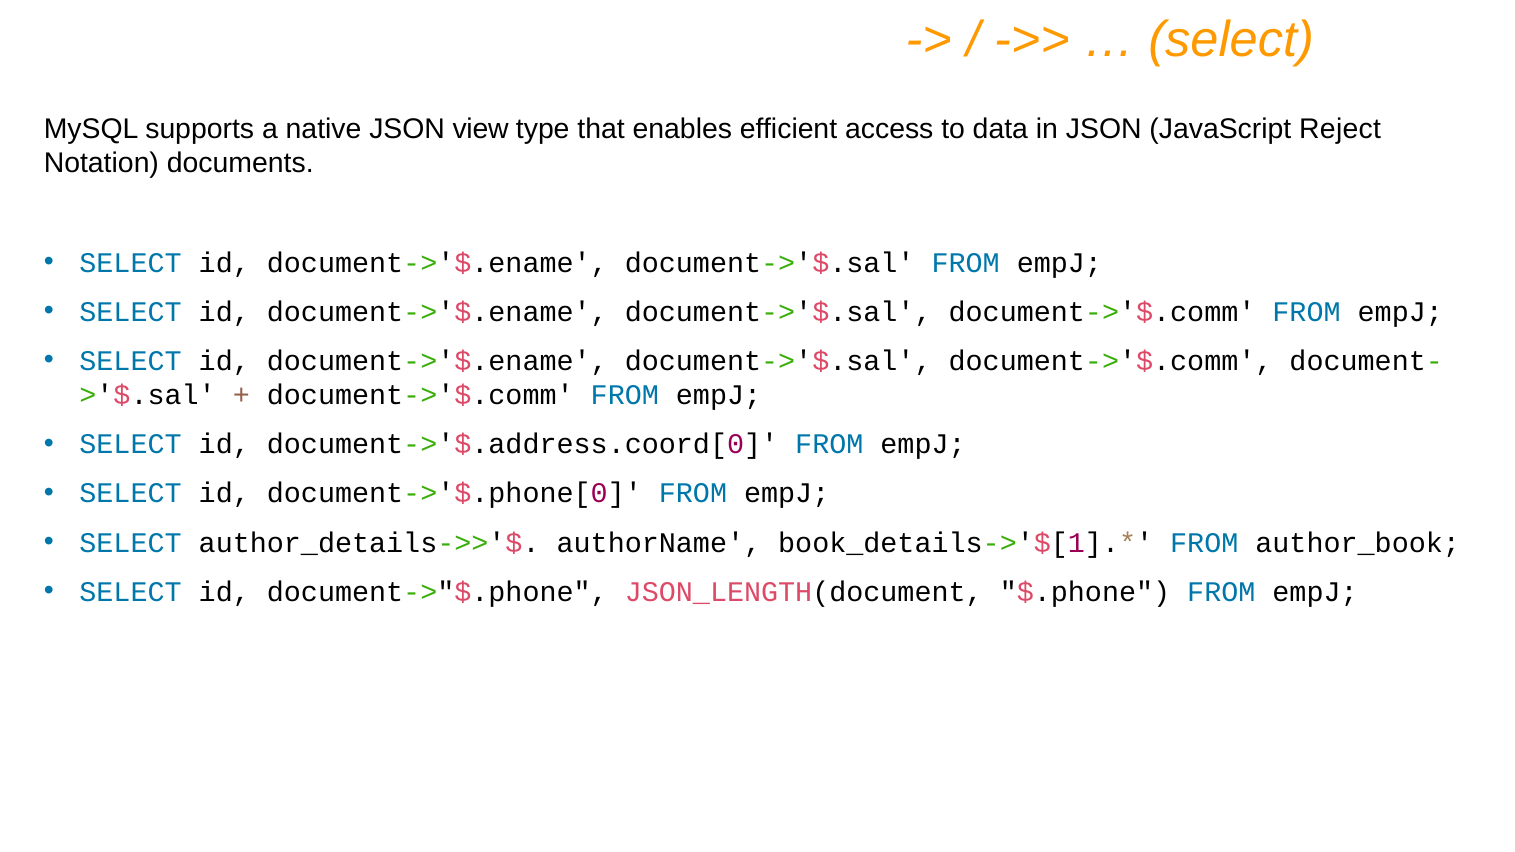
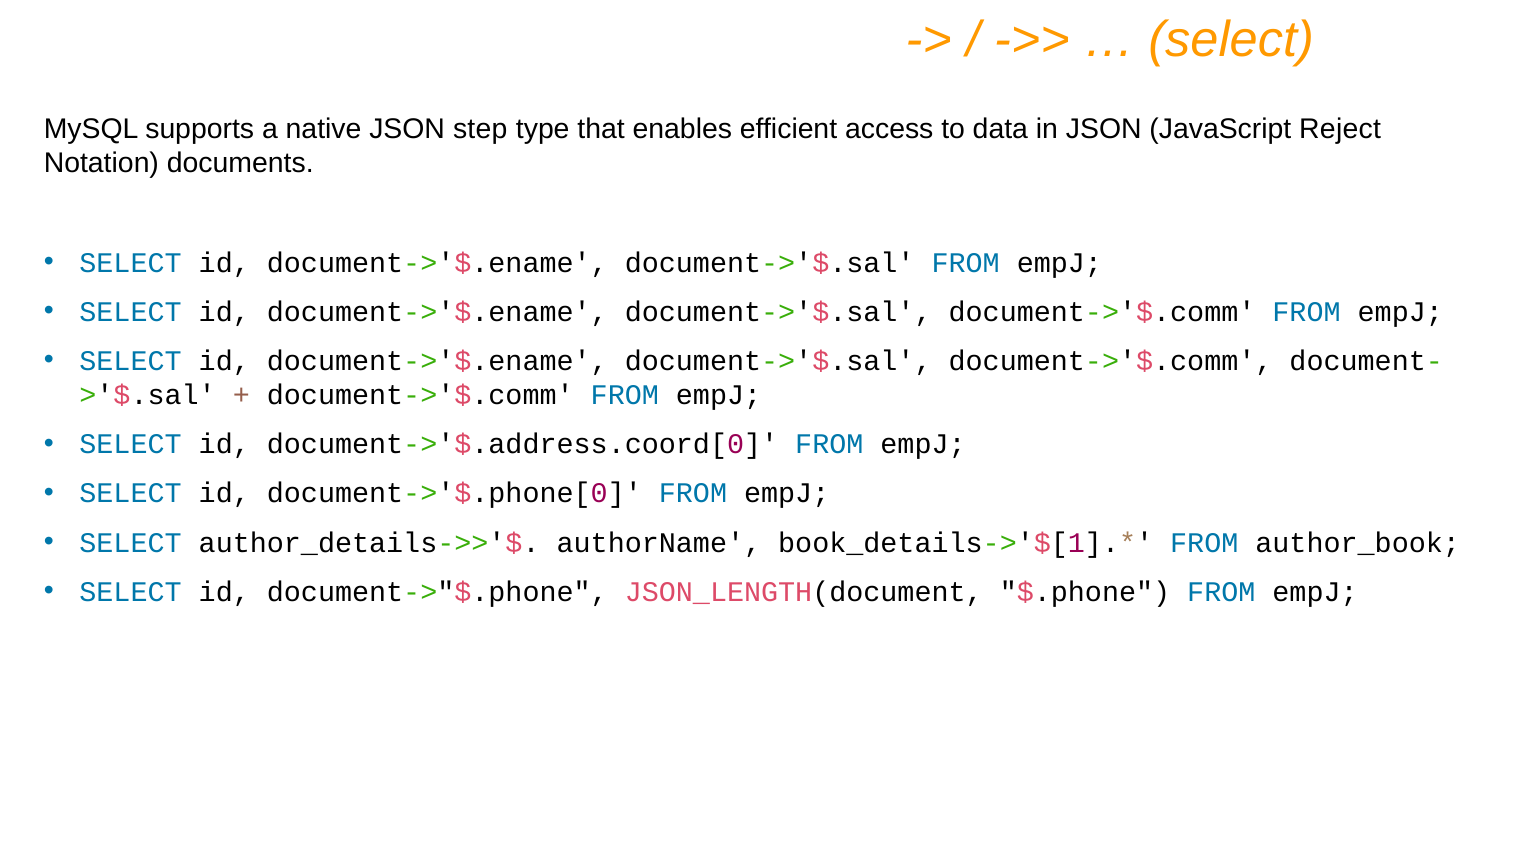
view: view -> step (480, 129)
